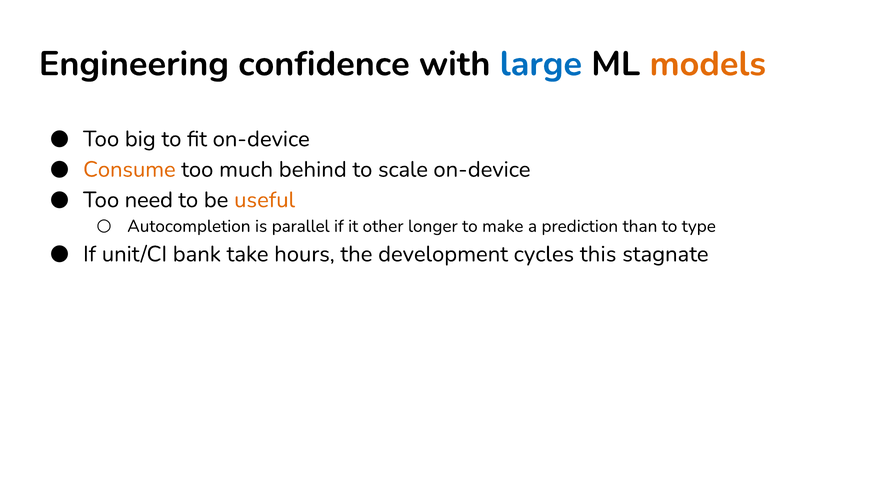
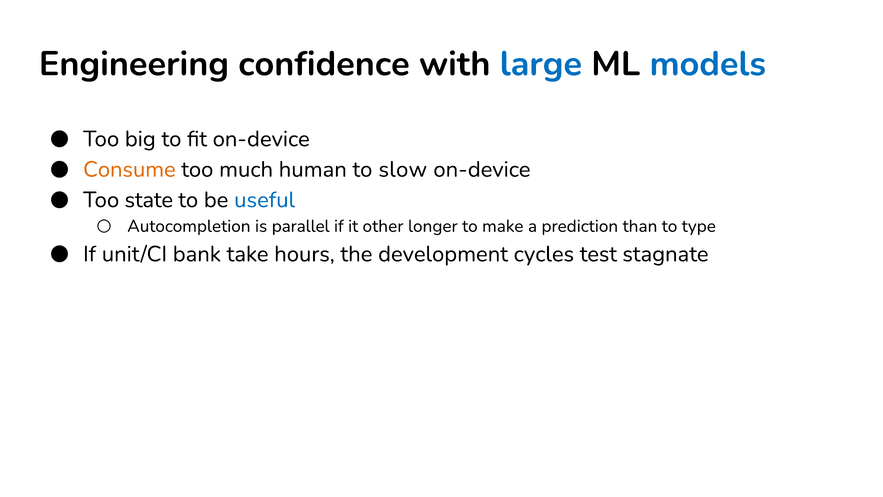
models colour: orange -> blue (708, 64)
behind: behind -> human (313, 169)
scale: scale -> slow (403, 169)
need: need -> state (149, 200)
useful colour: orange -> blue (265, 200)
this: this -> test (598, 254)
